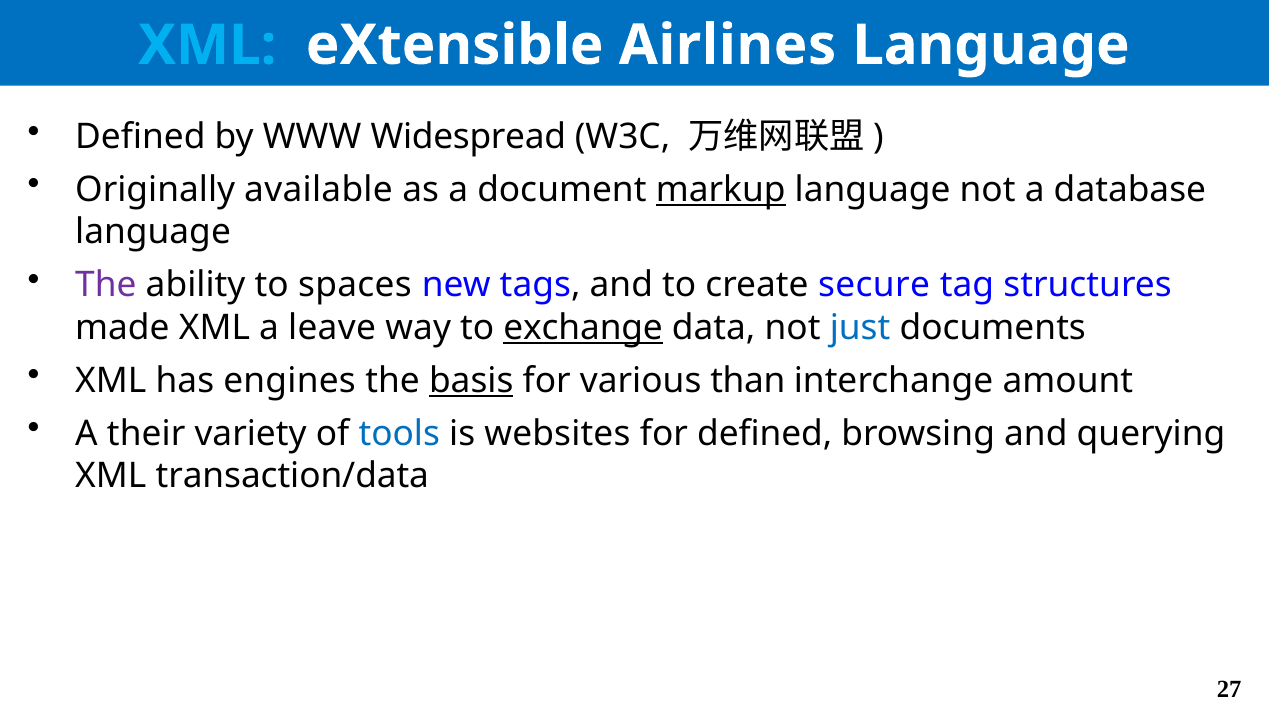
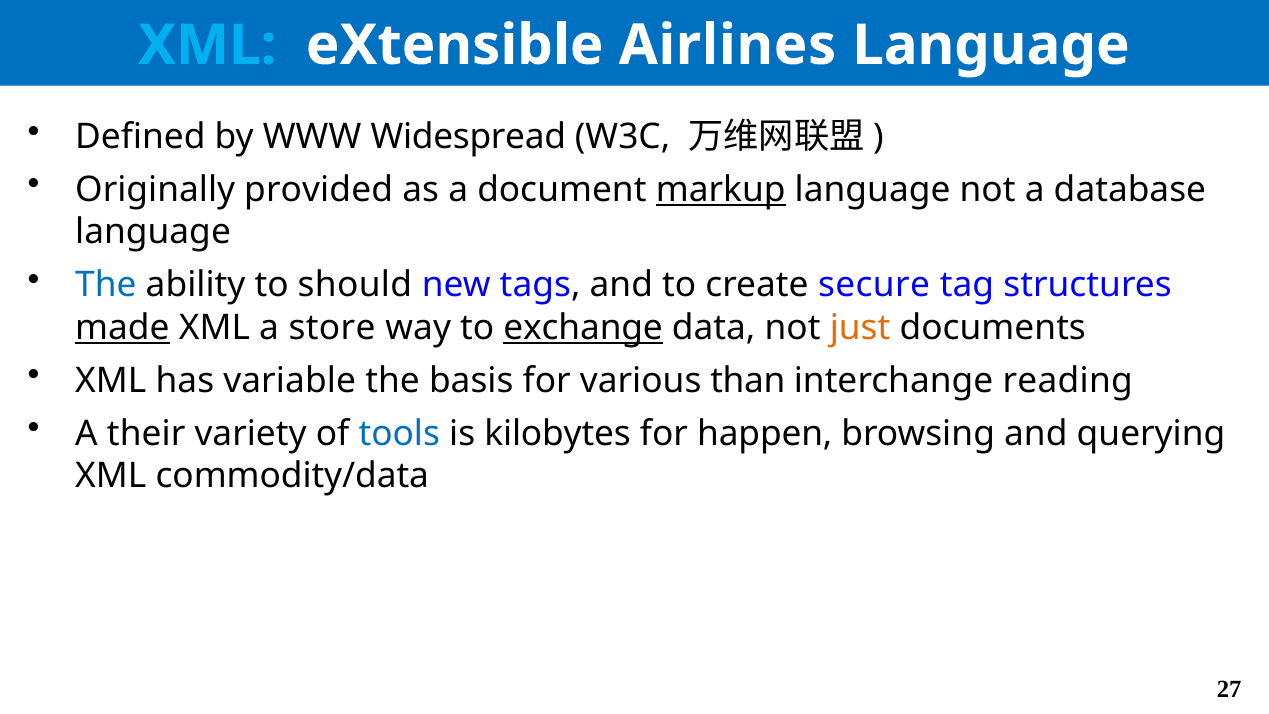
available: available -> provided (319, 190)
The colour: purple -> blue (106, 285)
spaces: spaces -> should (355, 285)
made underline: none -> present (122, 327)
leave: leave -> store (332, 327)
just colour: blue -> orange (860, 327)
engines: engines -> variable (290, 380)
basis underline: present -> none (471, 380)
amount: amount -> reading (1068, 380)
websites: websites -> kilobytes (558, 433)
for defined: defined -> happen (765, 433)
transaction/data: transaction/data -> commodity/data (292, 476)
